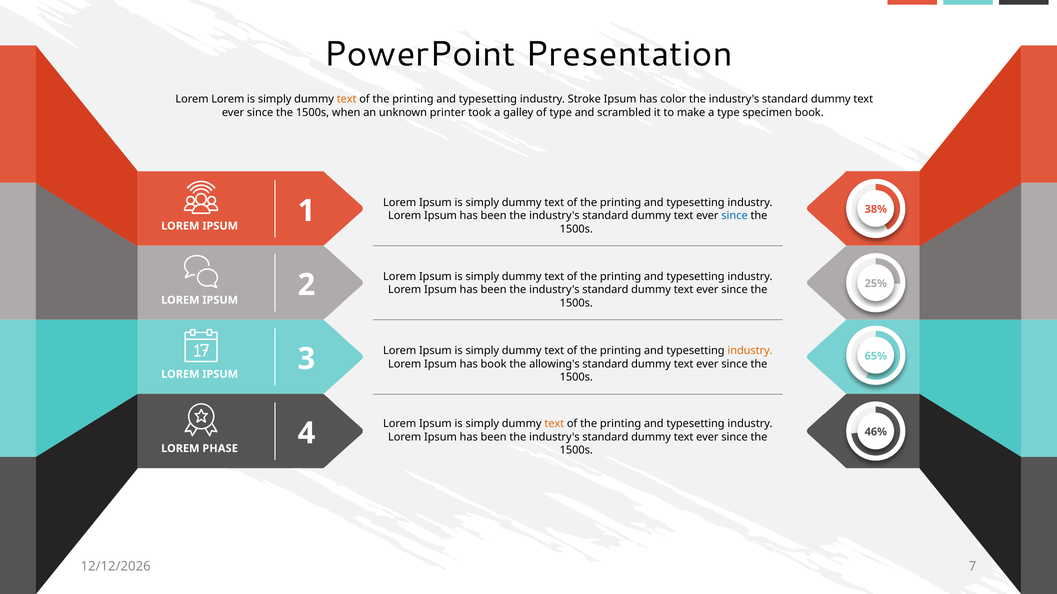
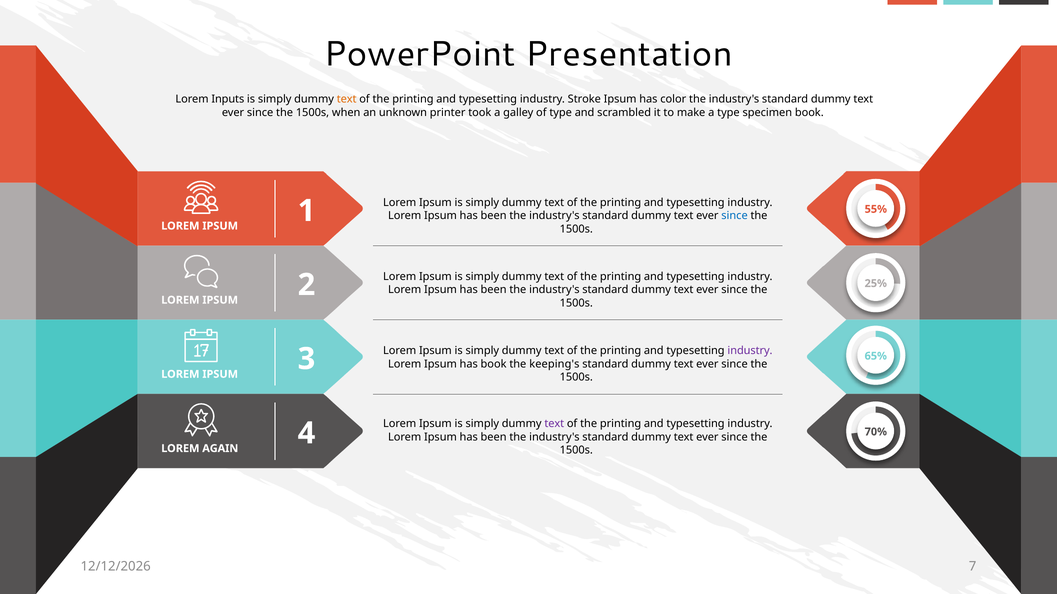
Lorem Lorem: Lorem -> Inputs (228, 99)
38%: 38% -> 55% (876, 209)
industry colour: orange -> purple (750, 351)
allowing's: allowing's -> keeping's (554, 364)
text colour: orange -> purple (554, 424)
46%: 46% -> 70% (876, 432)
PHASE: PHASE -> AGAIN (220, 449)
